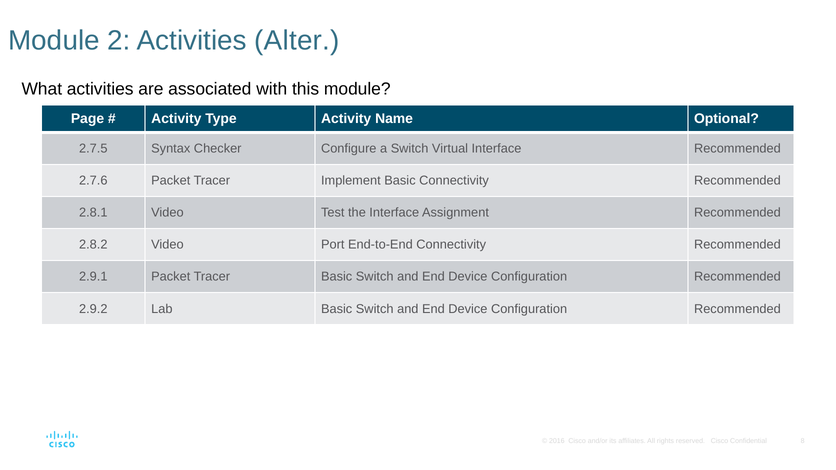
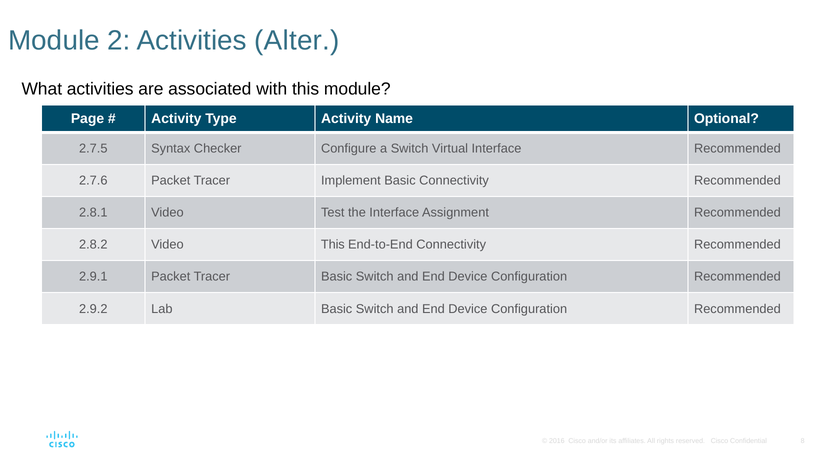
Video Port: Port -> This (333, 245)
